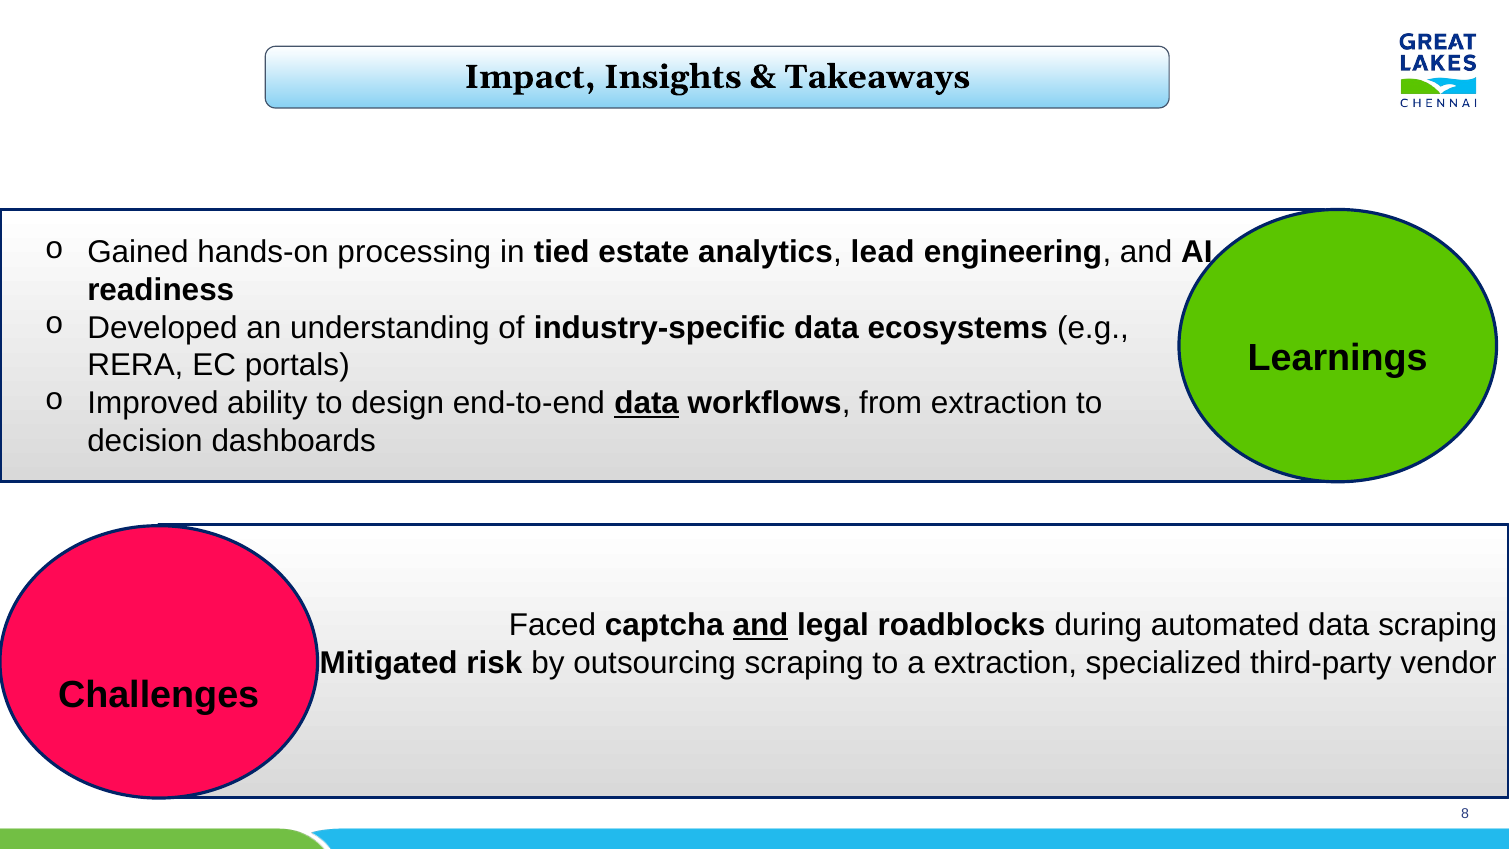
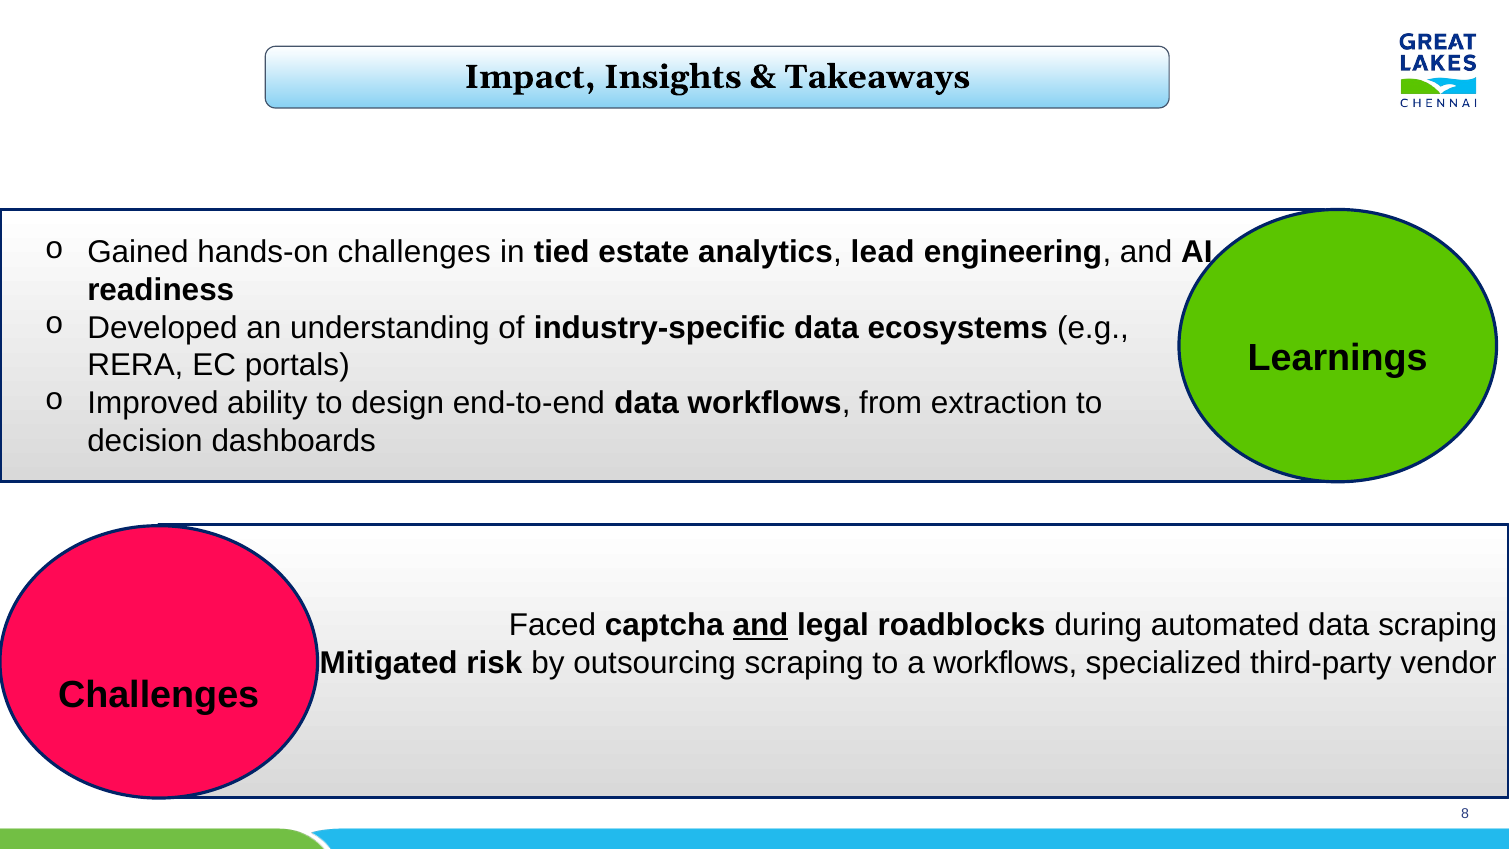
hands-on processing: processing -> challenges (414, 252)
data underline: present -> none (647, 403)
a extraction: extraction -> workflows (1005, 663)
